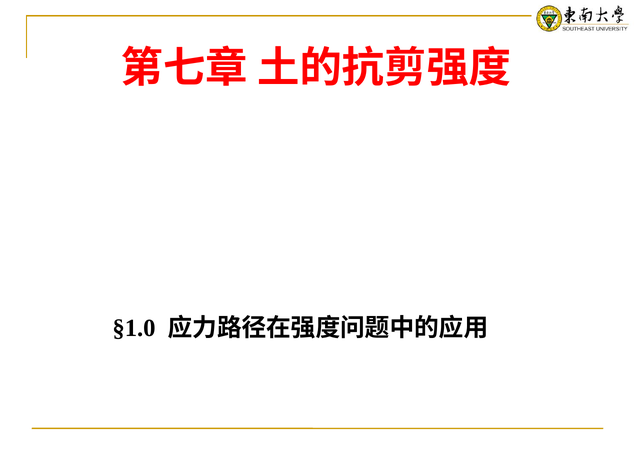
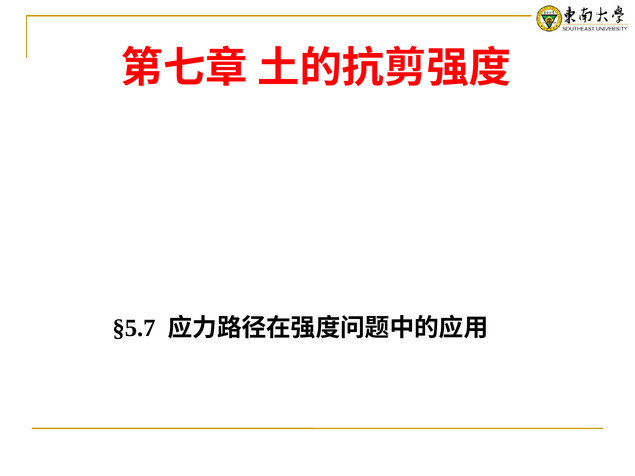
§1.0: §1.0 -> §5.7 (134, 328)
